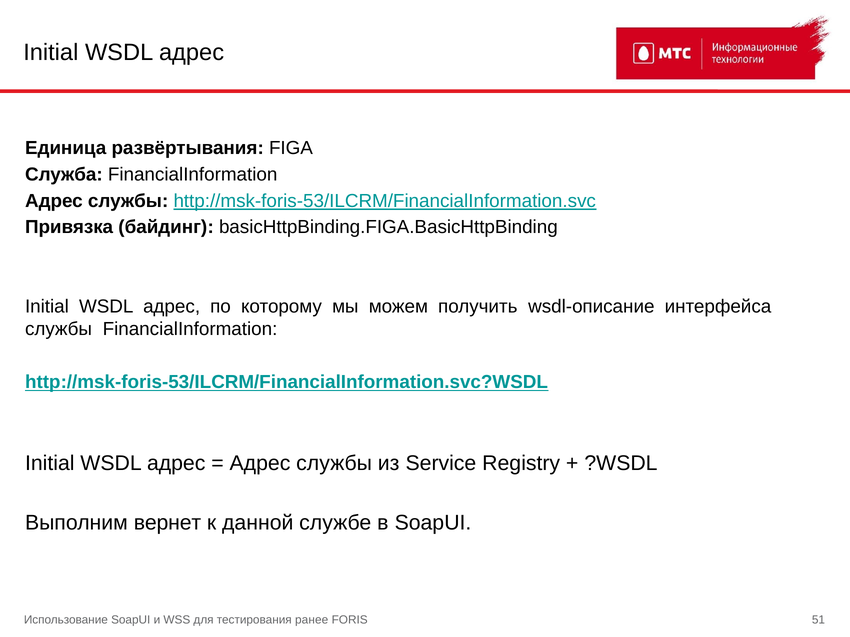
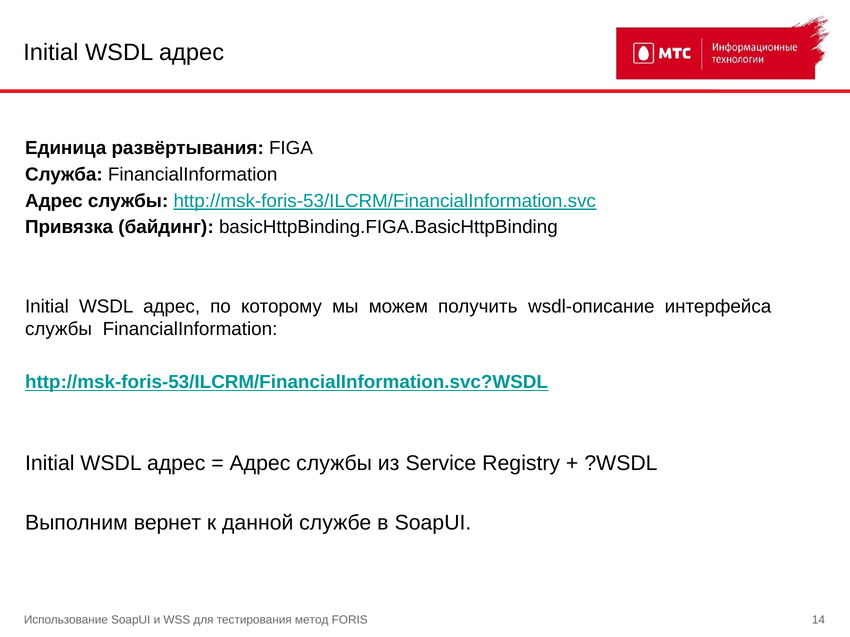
ранее: ранее -> метод (312, 620)
51: 51 -> 14 (818, 620)
